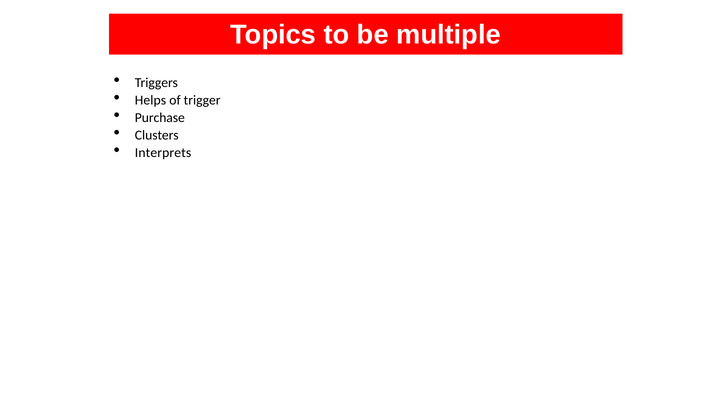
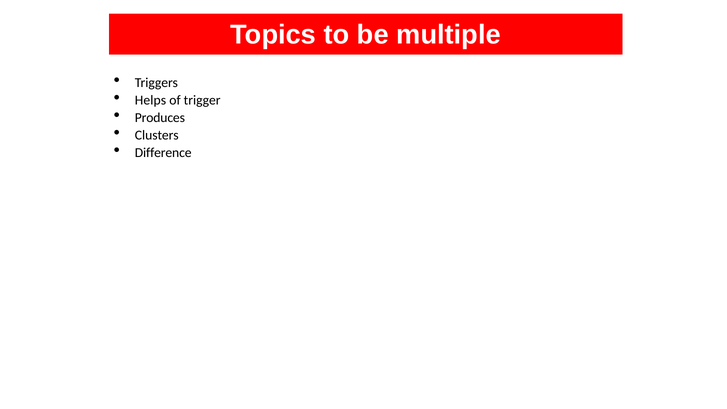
Purchase: Purchase -> Produces (160, 118)
Interprets: Interprets -> Difference (163, 153)
